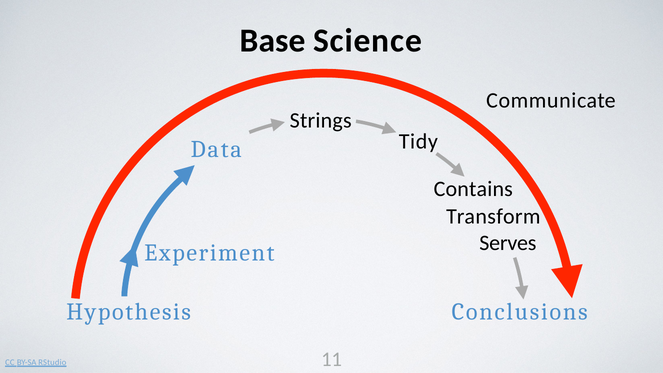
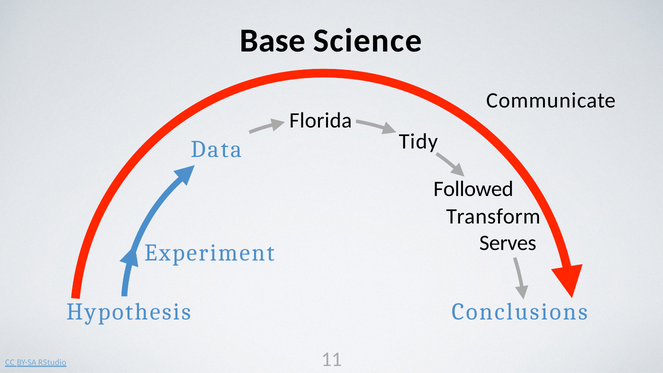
Strings: Strings -> Florida (321, 120)
Contains: Contains -> Followed (473, 189)
